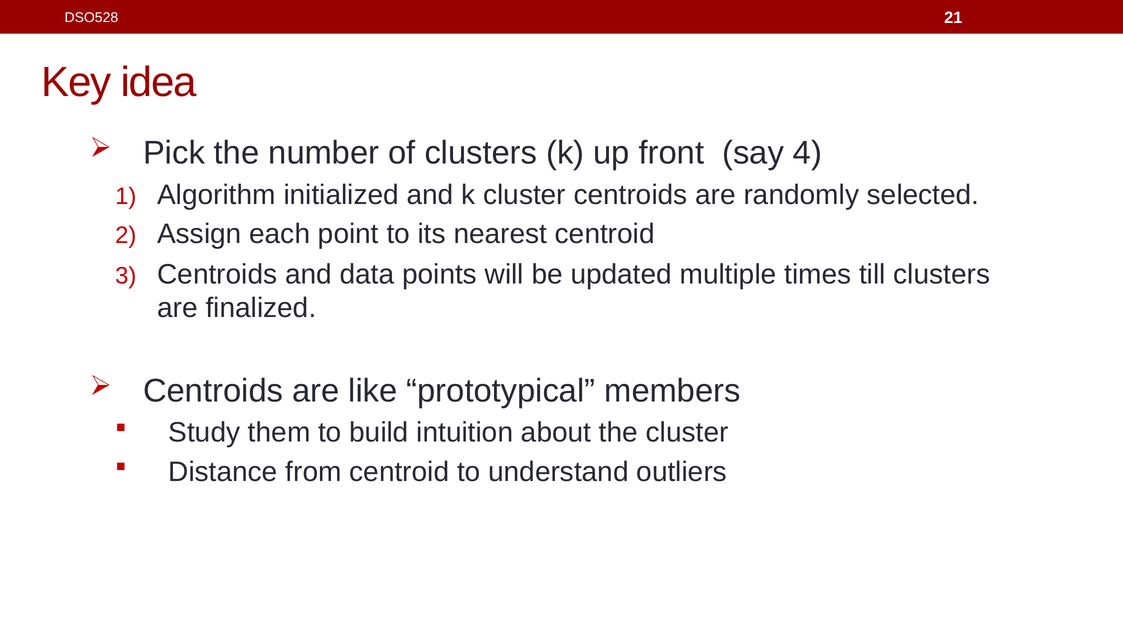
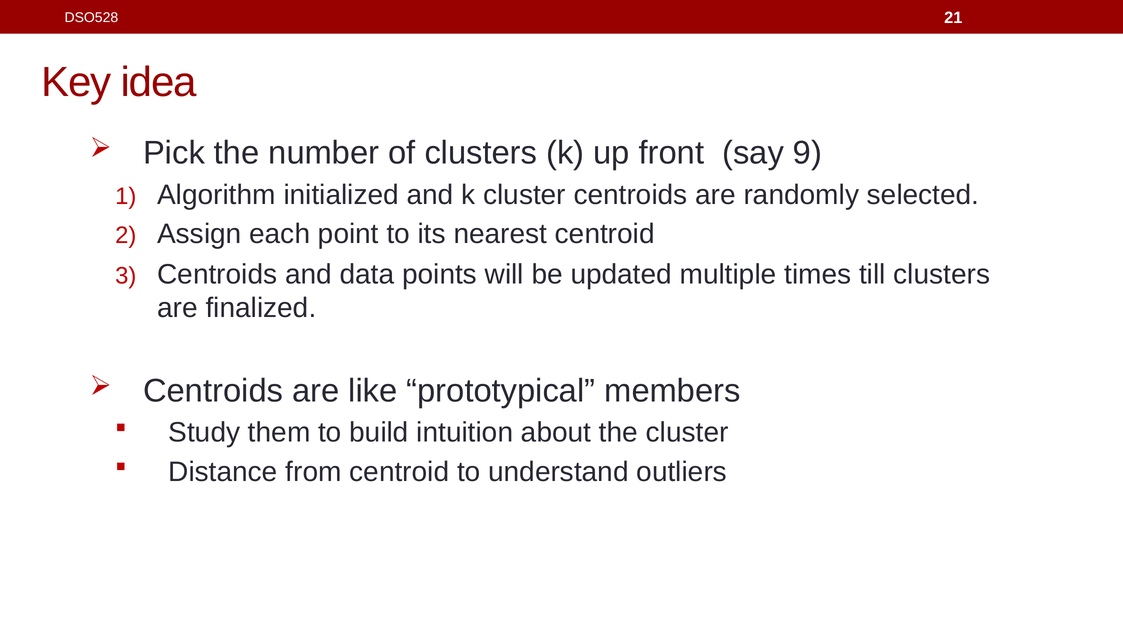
4: 4 -> 9 (808, 153)
